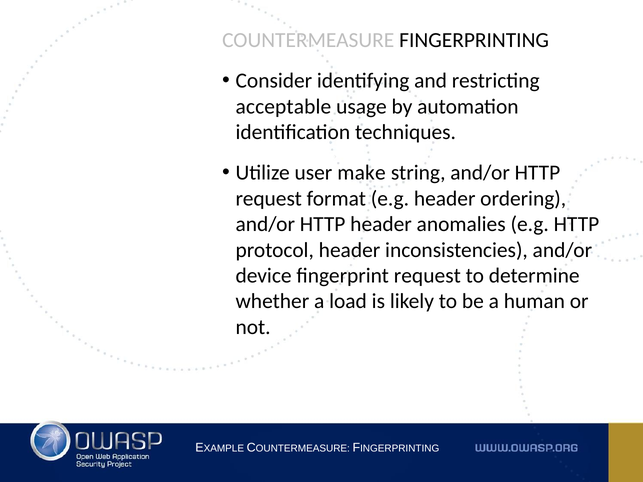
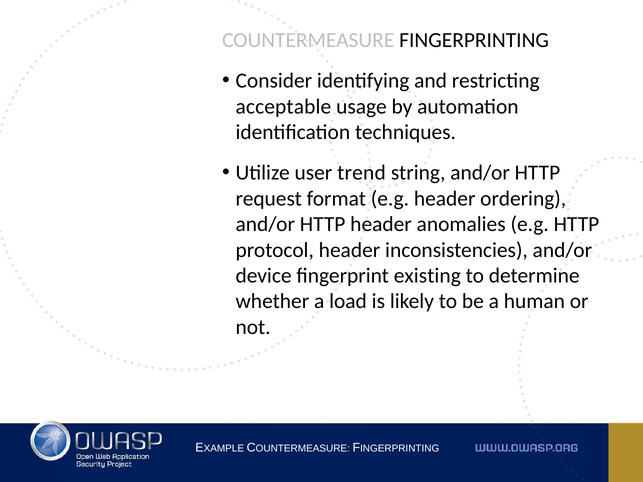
make: make -> trend (362, 173)
fingerprint request: request -> existing (427, 276)
